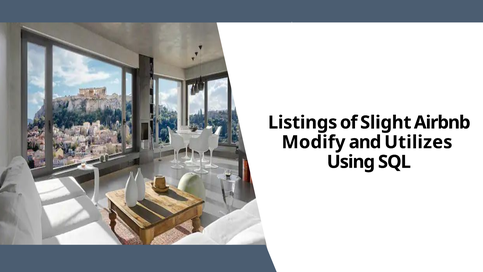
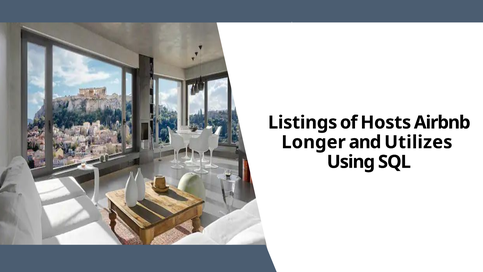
Slight: Slight -> Hosts (386, 122)
Modify: Modify -> Longer (314, 142)
